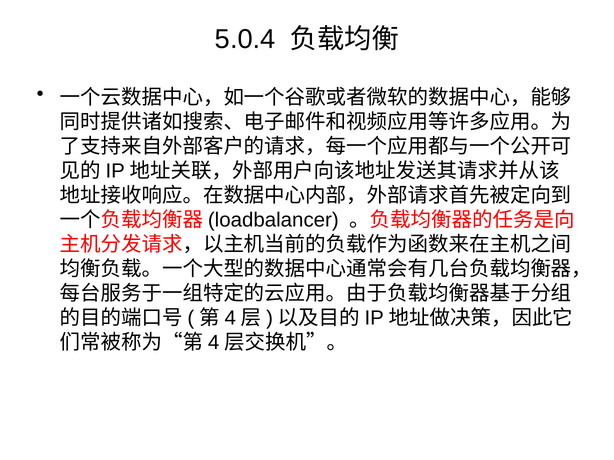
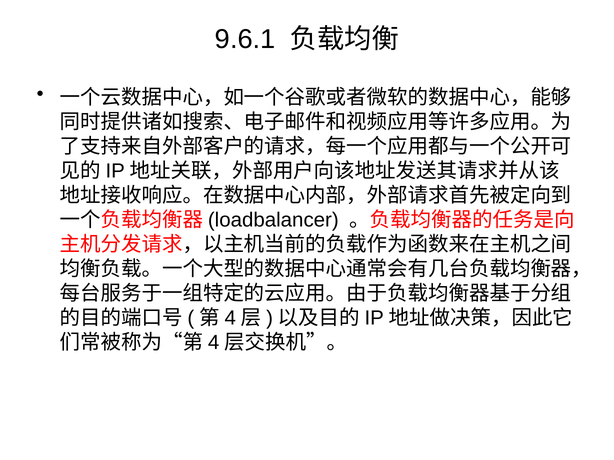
5.0.4: 5.0.4 -> 9.6.1 (245, 39)
